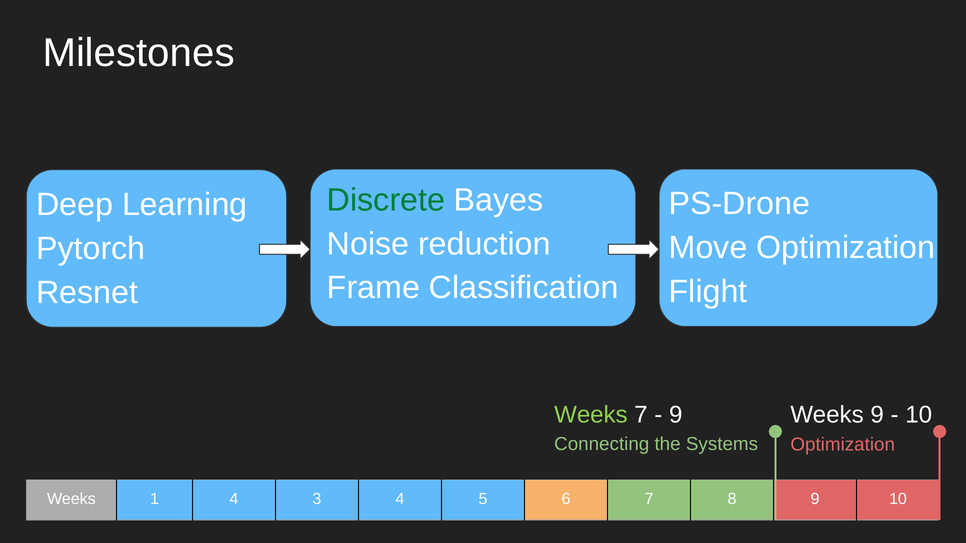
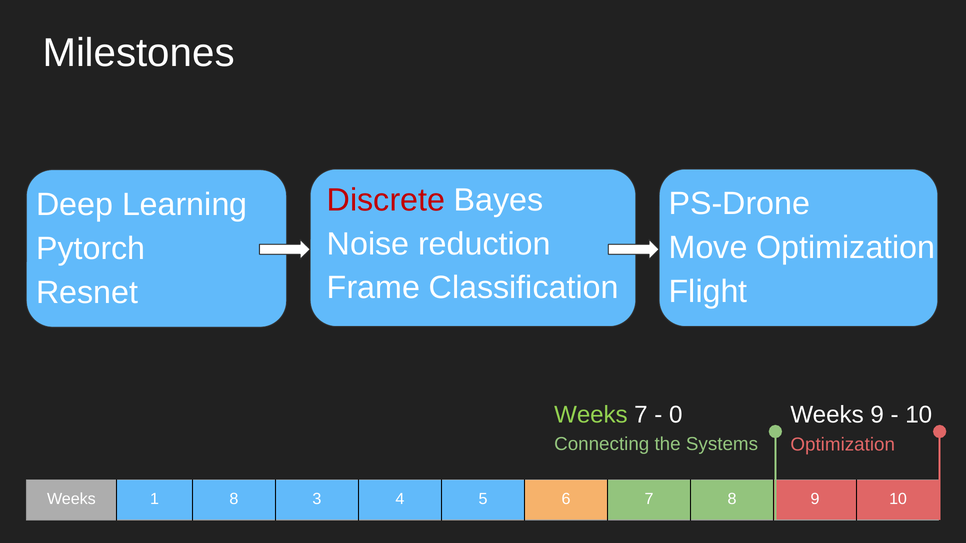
Discrete colour: green -> red (386, 200)
9: 9 -> 0 (676, 415)
1 4: 4 -> 8 (234, 499)
